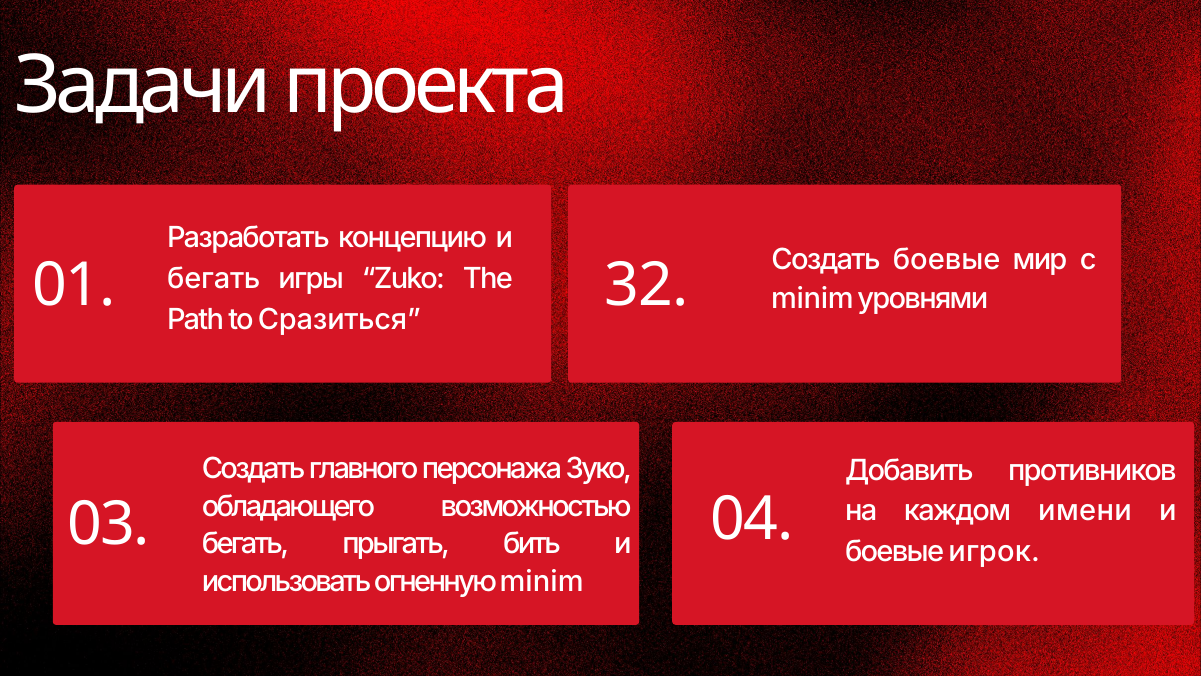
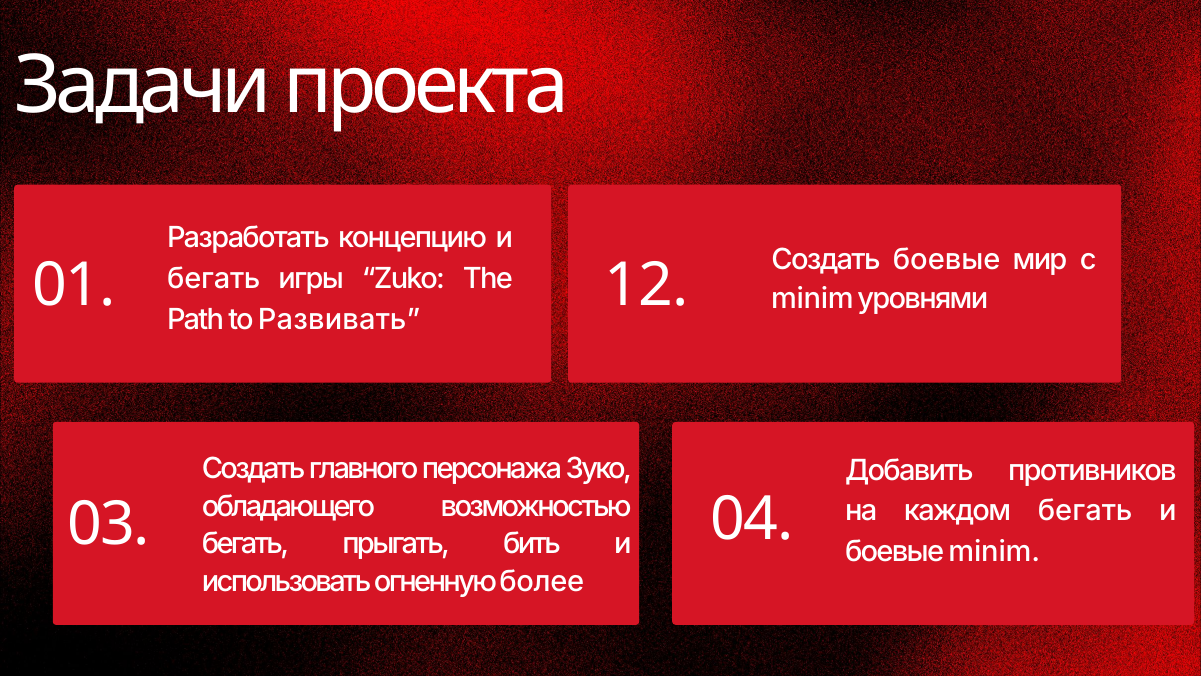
32: 32 -> 12 (647, 285)
Сразиться: Сразиться -> Развивать (339, 320)
каждом имени: имени -> бегать (1085, 511)
боевые игрок: игрок -> minim (994, 552)
огненную minim: minim -> более (542, 581)
